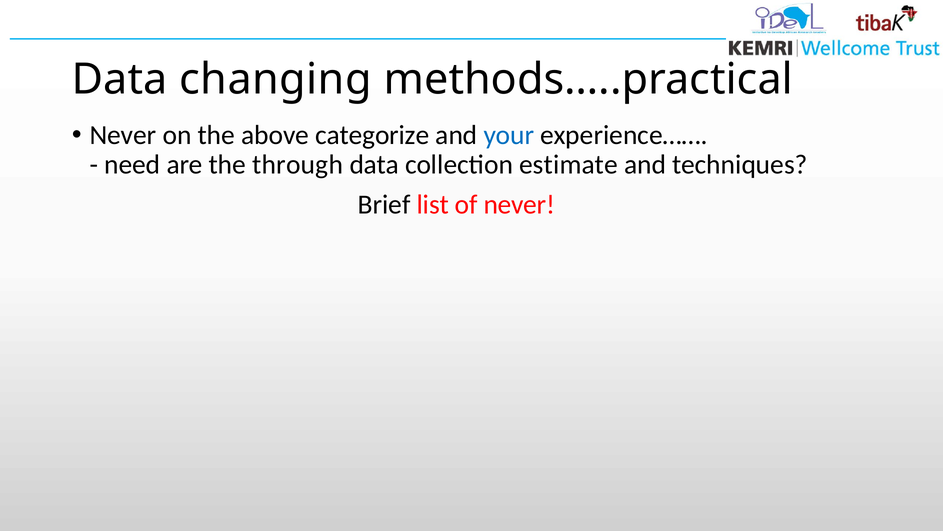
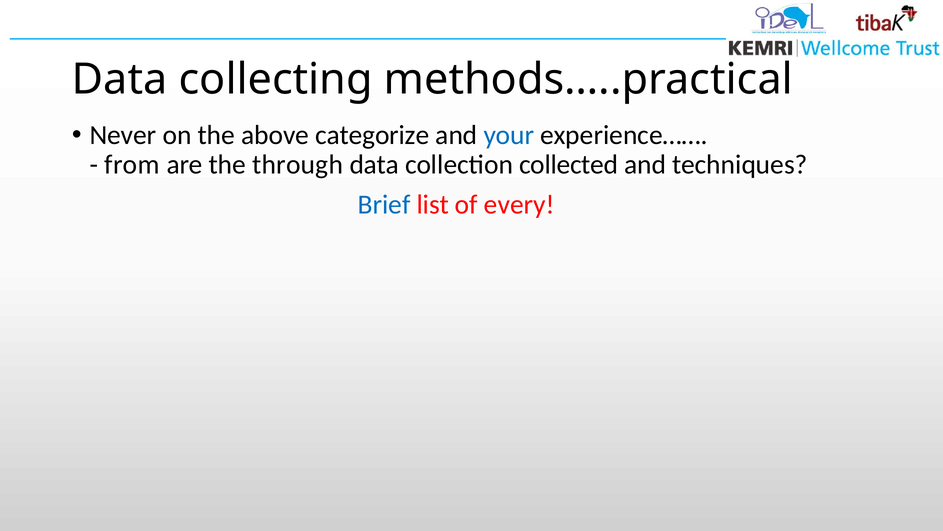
changing: changing -> collecting (276, 79)
need: need -> from (132, 165)
estimate: estimate -> collected (569, 165)
Brief colour: black -> blue (384, 204)
of never: never -> every (519, 204)
